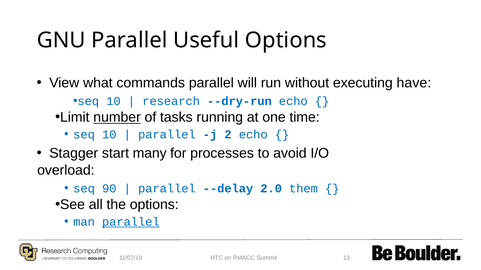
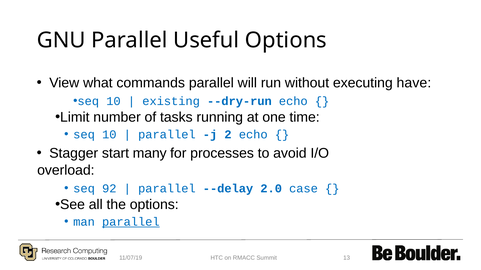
research: research -> existing (171, 101)
number underline: present -> none (117, 118)
90: 90 -> 92 (109, 189)
them: them -> case (304, 189)
